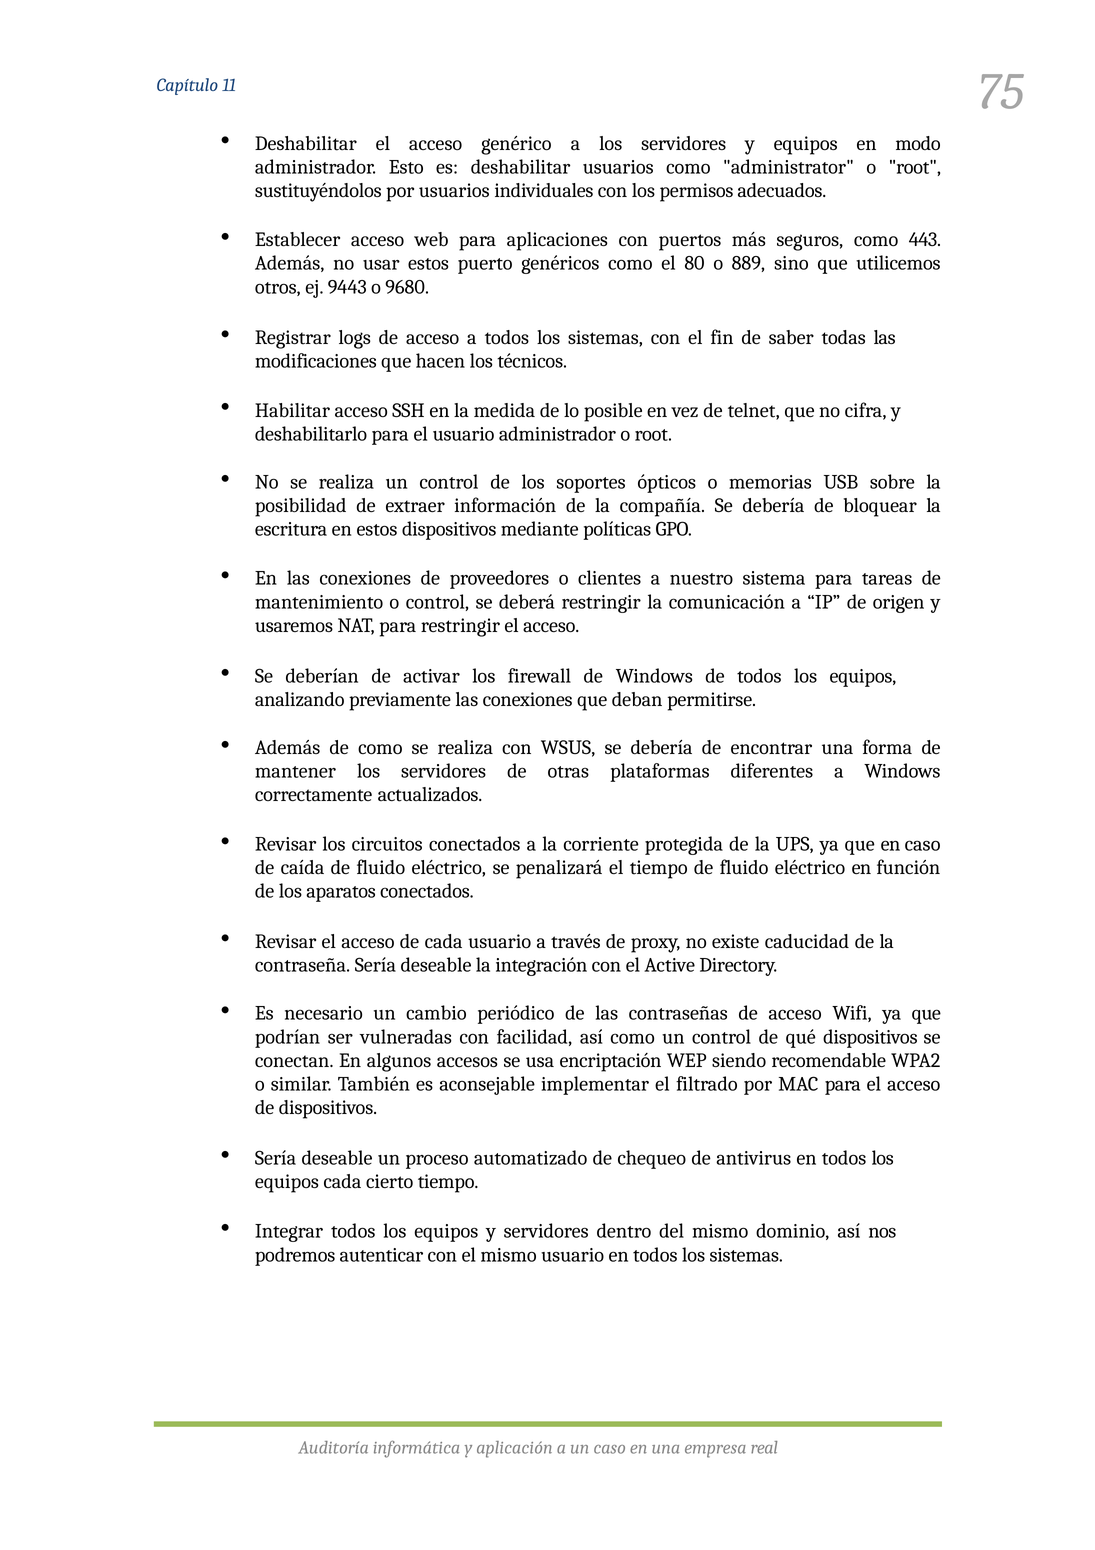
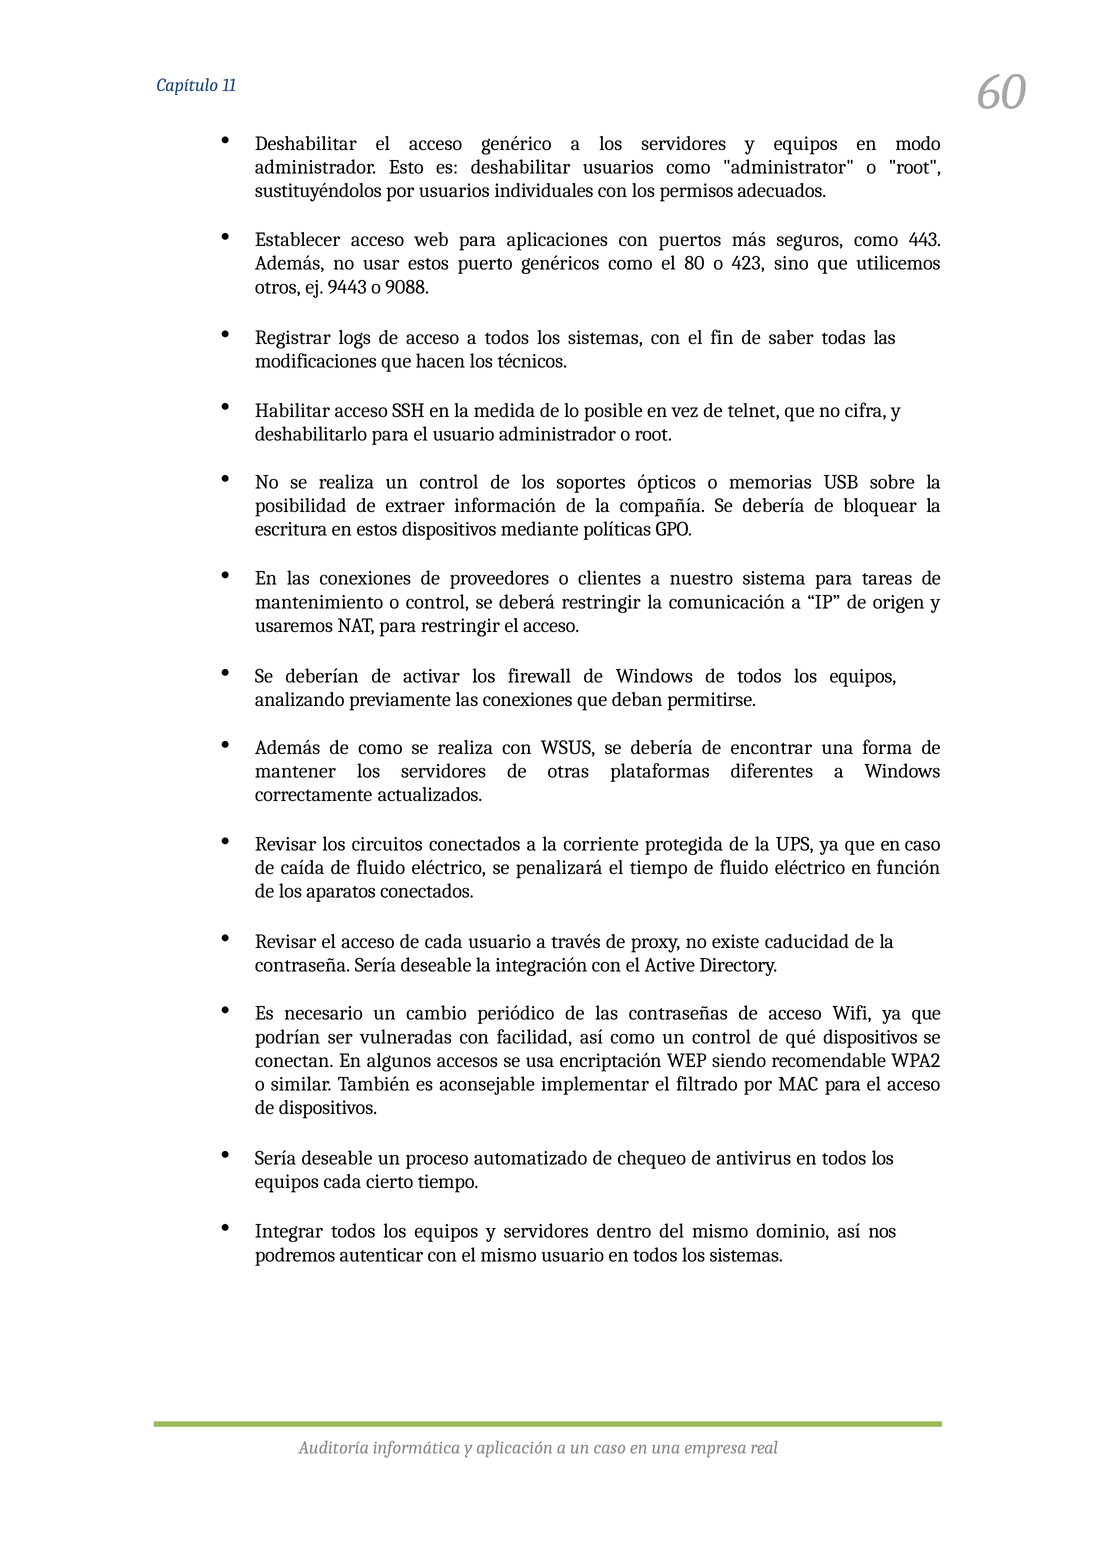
75: 75 -> 60 (1002, 92)
889: 889 -> 423 (748, 263)
9680: 9680 -> 9088 (407, 287)
